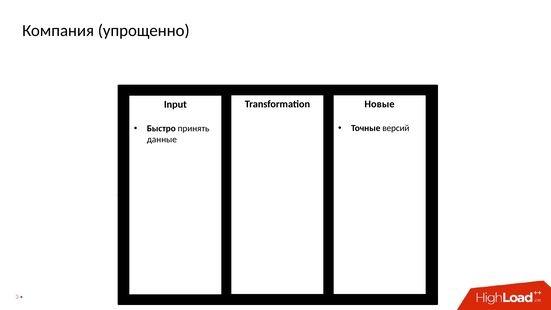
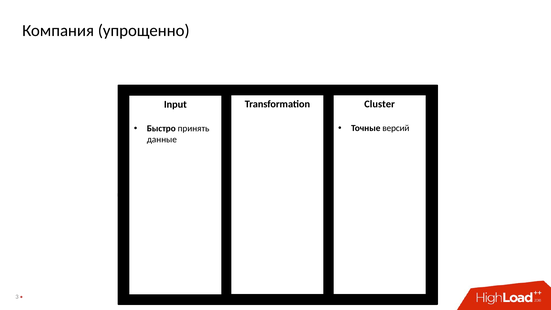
Новые: Новые -> Cluster (380, 104)
